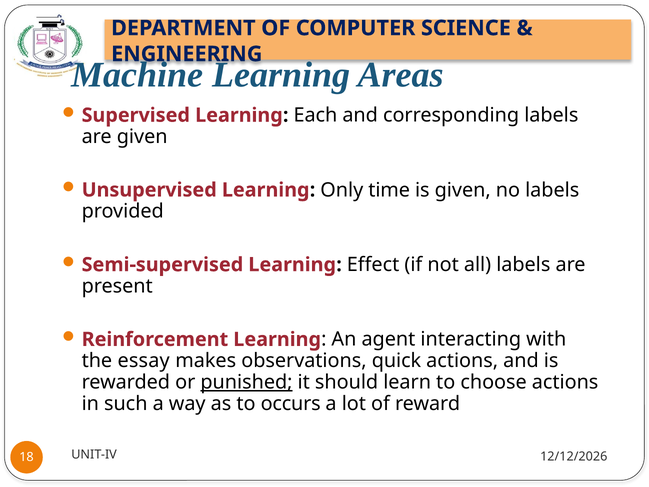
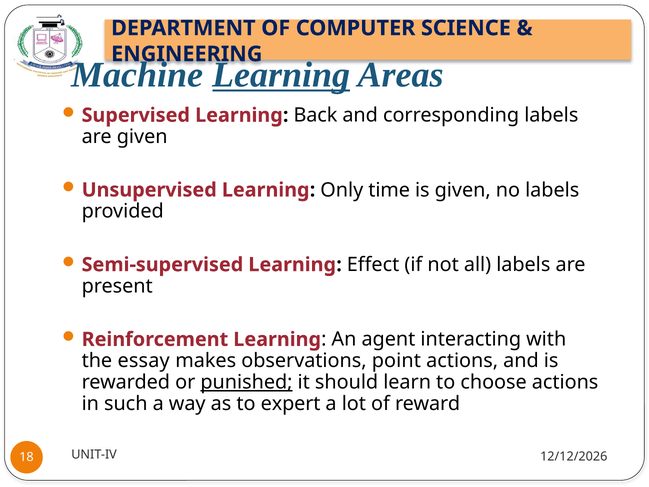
Learning underline: none -> present (281, 75)
Each: Each -> Back (315, 115)
quick: quick -> point (396, 361)
occurs: occurs -> expert (291, 403)
